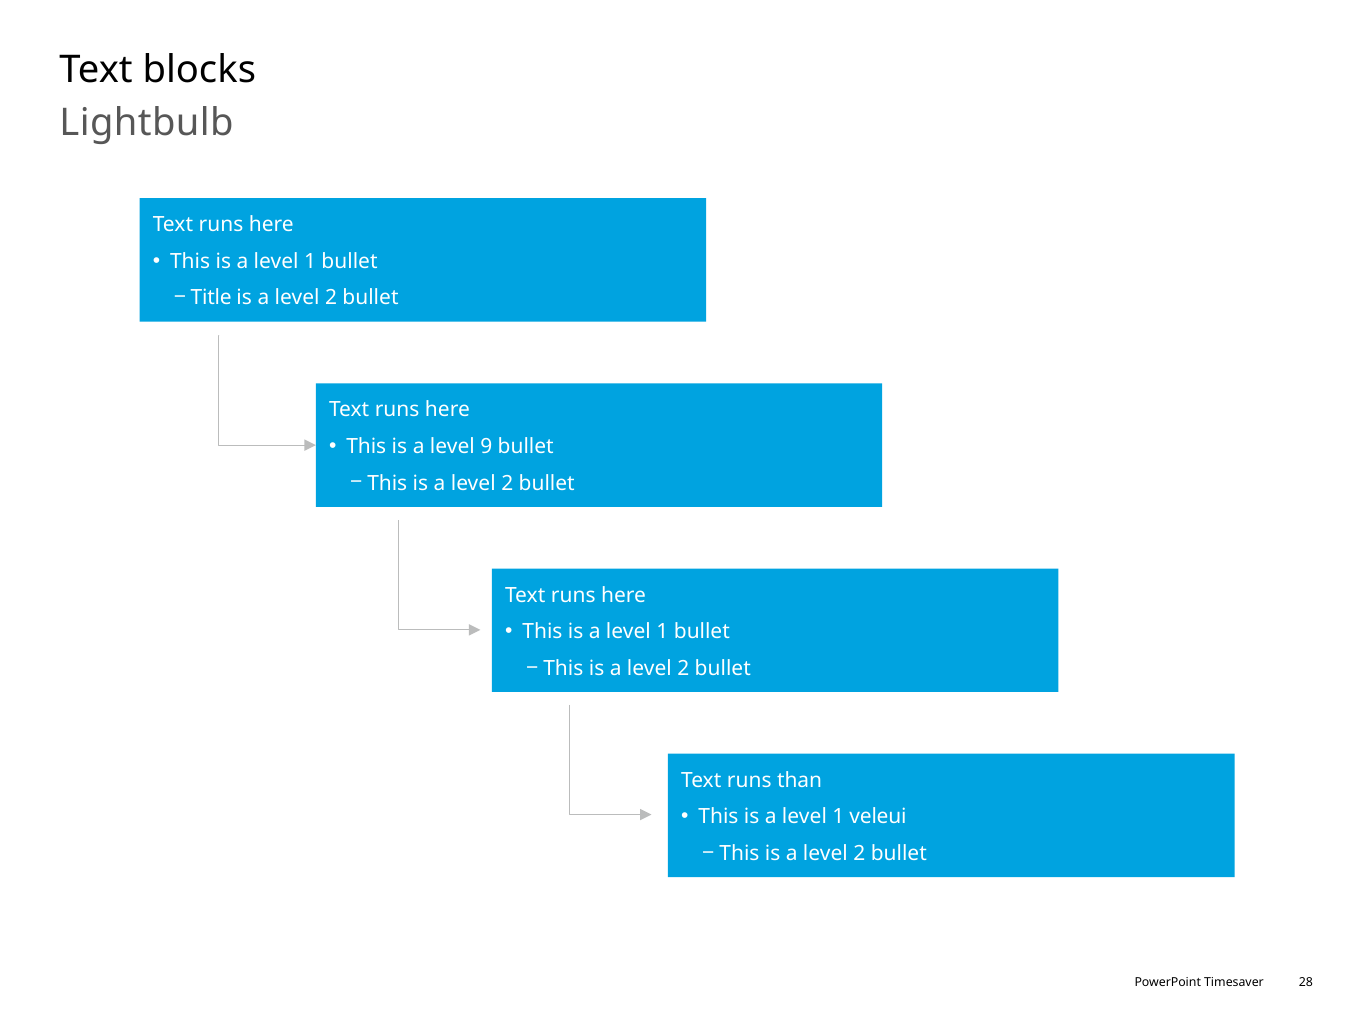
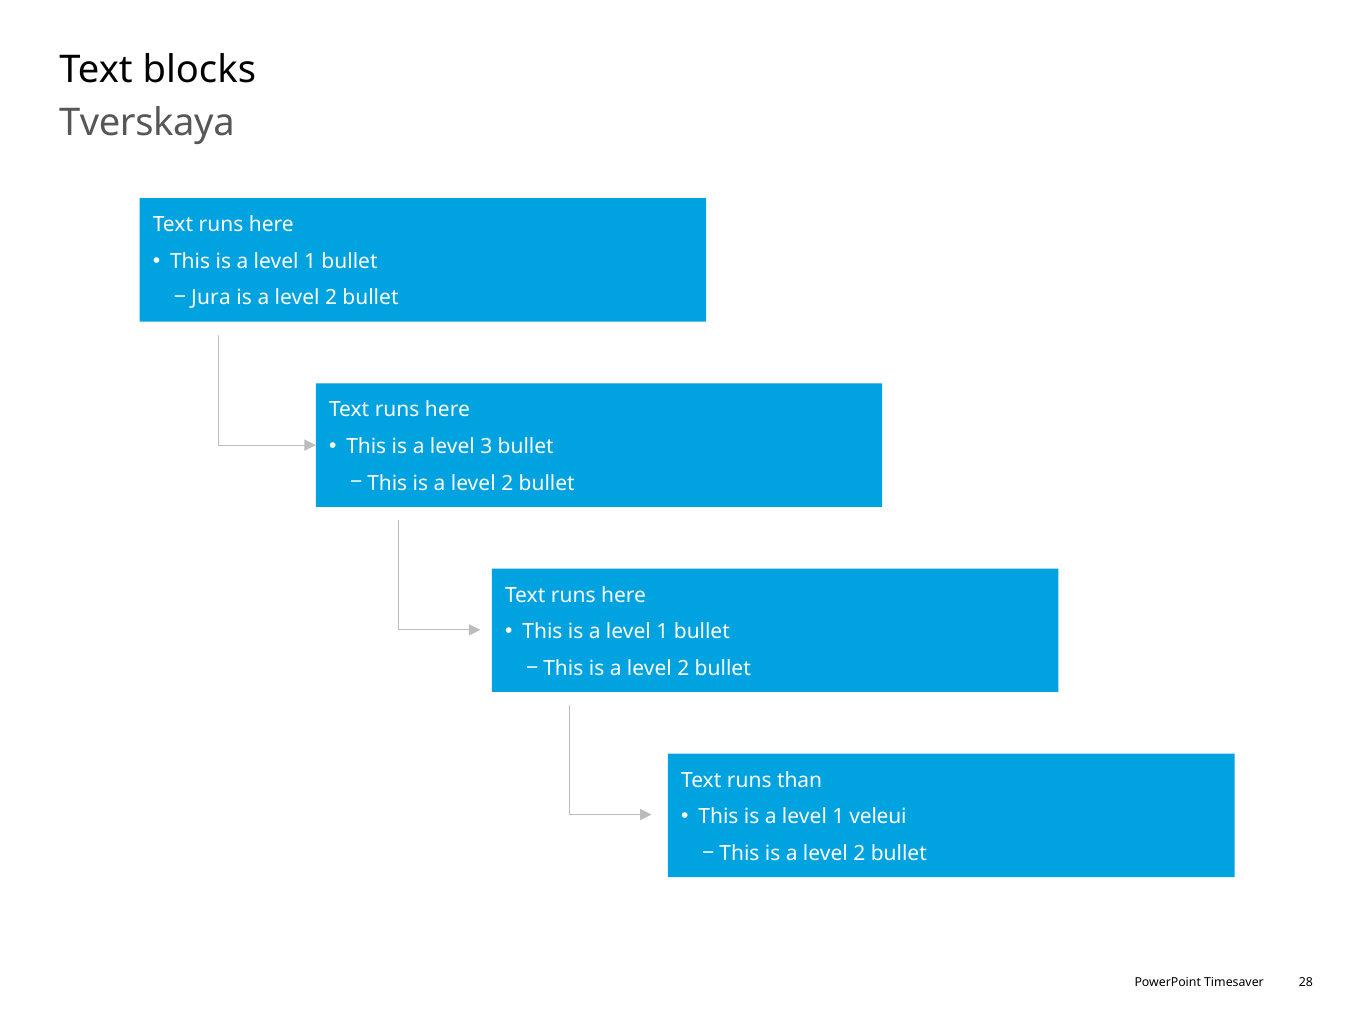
Lightbulb: Lightbulb -> Tverskaya (147, 123)
Title: Title -> Jura (211, 298)
9: 9 -> 3 (486, 447)
